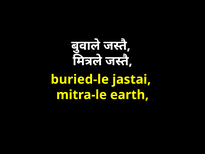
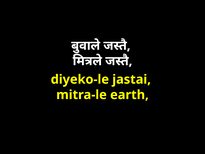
buried-le: buried-le -> diyeko-le (80, 79)
